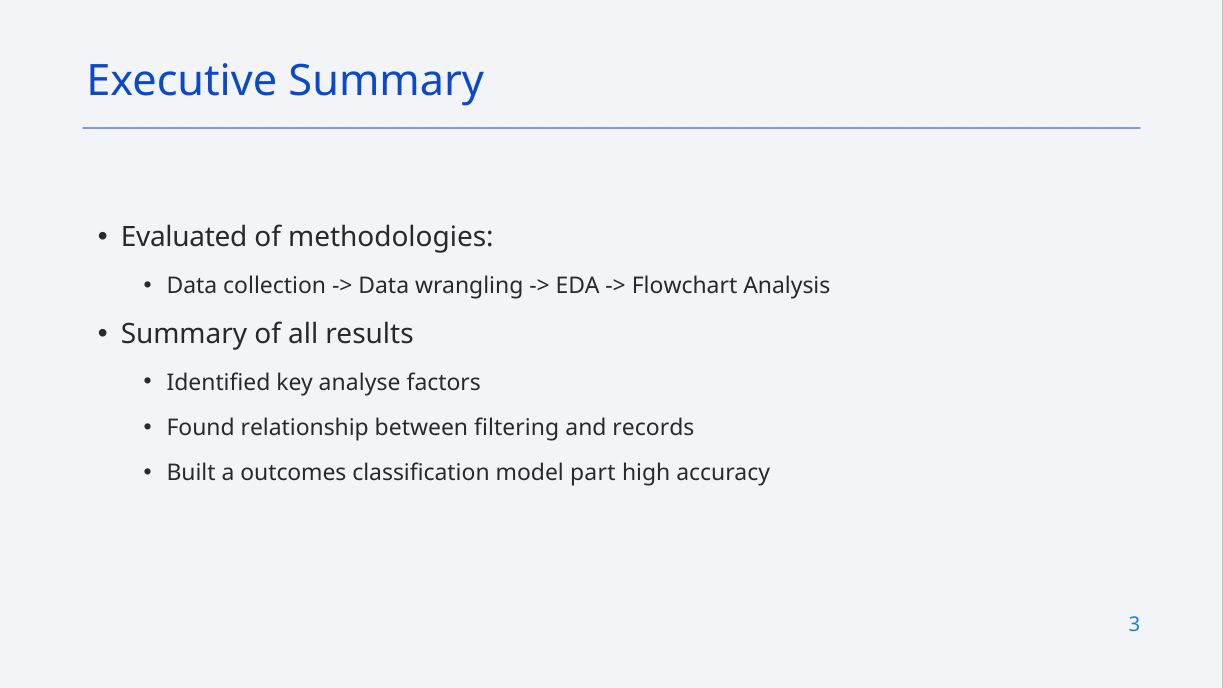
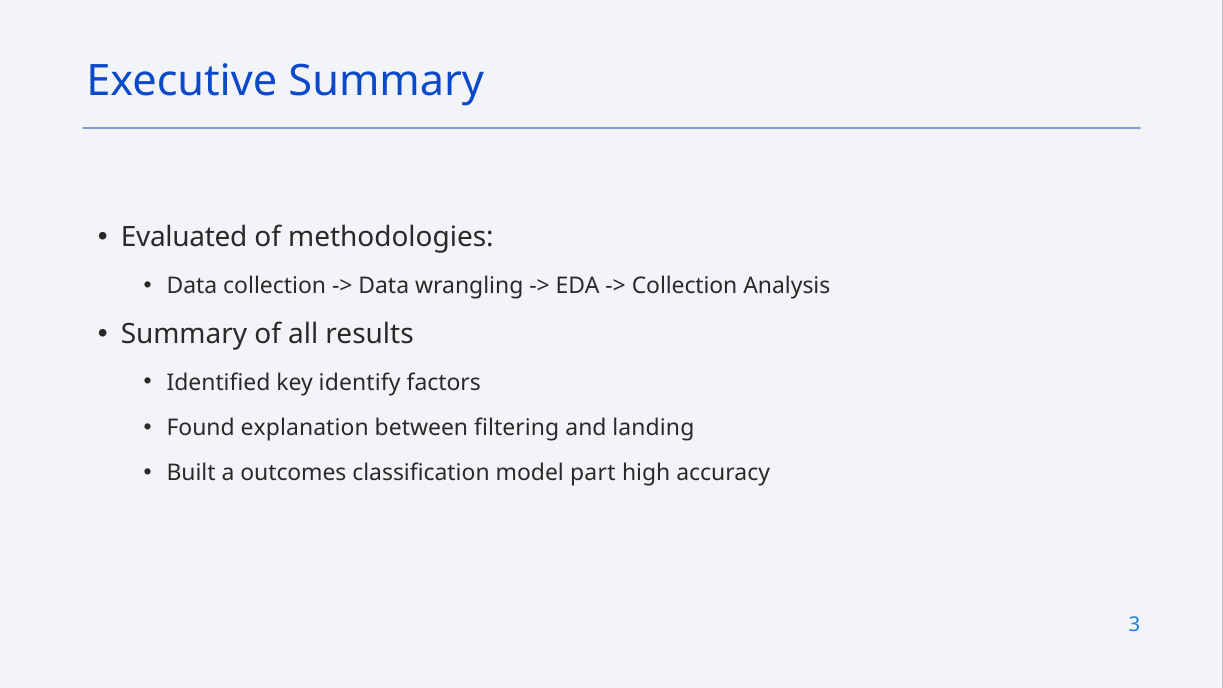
Flowchart: Flowchart -> Collection (685, 286)
analyse: analyse -> identify (360, 383)
relationship: relationship -> explanation (305, 428)
records: records -> landing (653, 428)
